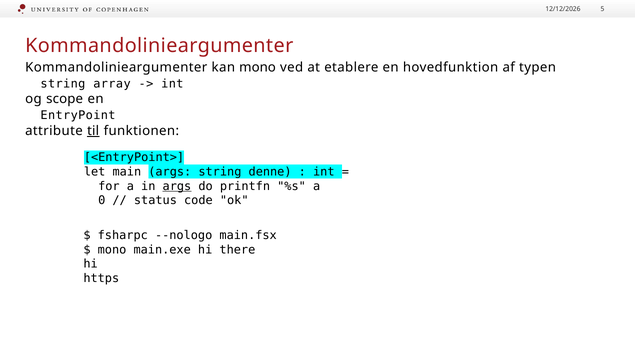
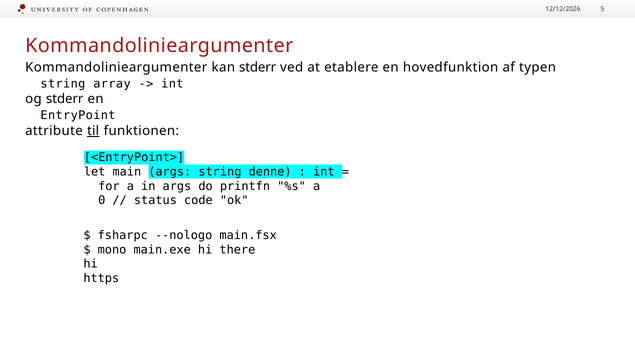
kan mono: mono -> stderr (258, 67)
og scope: scope -> stderr (65, 99)
args underline: present -> none (177, 186)
